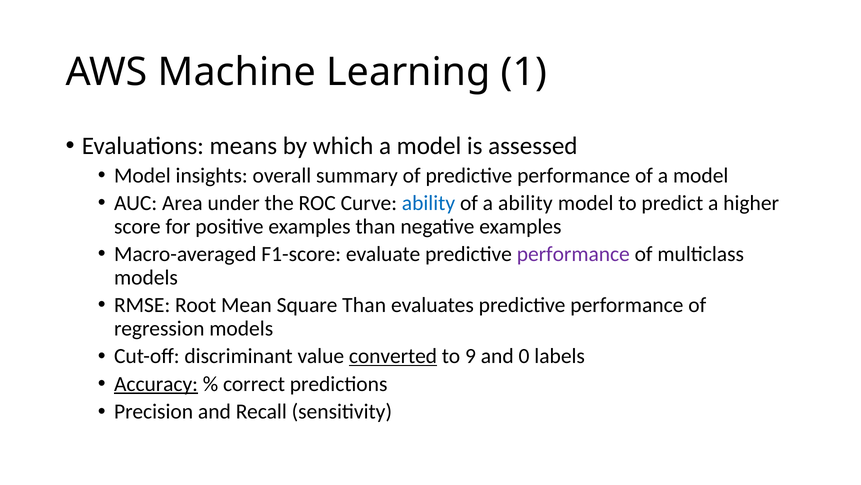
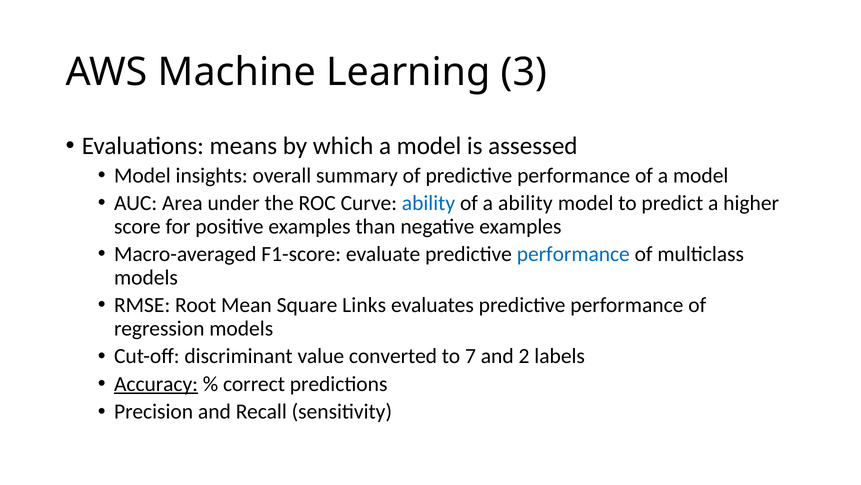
1: 1 -> 3 (524, 72)
performance colour: purple -> blue (573, 254)
Square Than: Than -> Links (364, 305)
converted underline: present -> none (393, 356)
9: 9 -> 7 (470, 356)
0: 0 -> 2 (524, 356)
